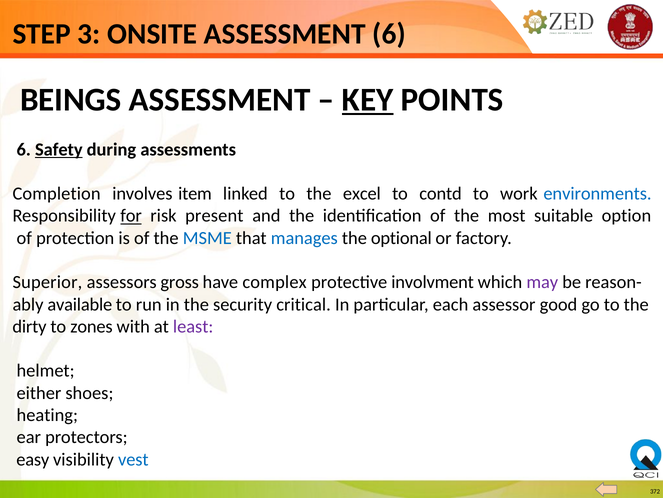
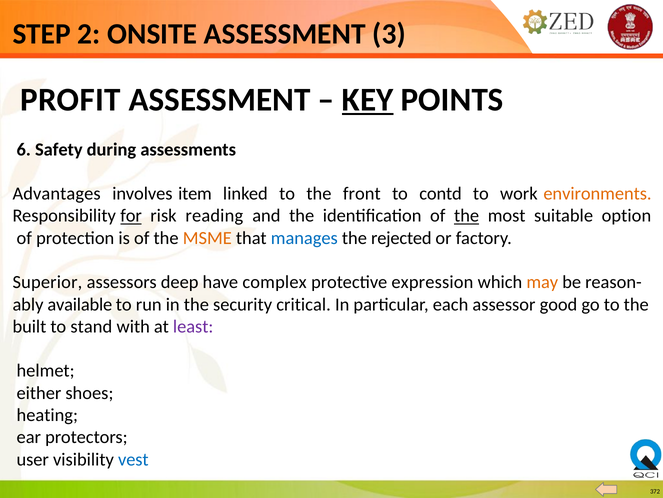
3: 3 -> 2 (89, 34)
ASSESSMENT 6: 6 -> 3 (389, 34)
BEINGS: BEINGS -> PROFIT (70, 99)
Safety underline: present -> none (59, 149)
Completion: Completion -> Advantages (57, 193)
excel: excel -> front (362, 193)
environments colour: blue -> orange (597, 193)
present: present -> reading (214, 216)
the underline: none -> present (467, 216)
MSME colour: blue -> orange (207, 238)
optional: optional -> rejected (401, 238)
gross: gross -> deep (180, 282)
involvment: involvment -> expression (432, 282)
may colour: purple -> orange (542, 282)
dirty: dirty -> built (29, 326)
zones: zones -> stand (91, 326)
easy: easy -> user (33, 459)
